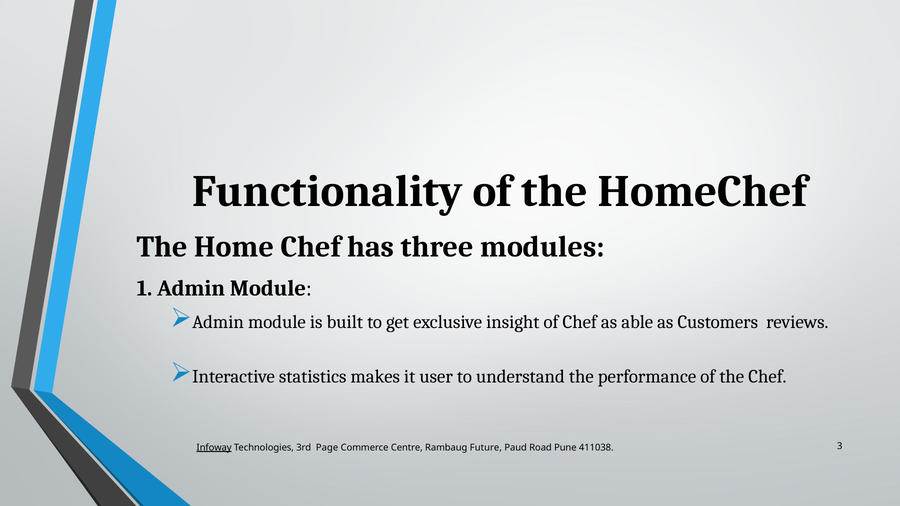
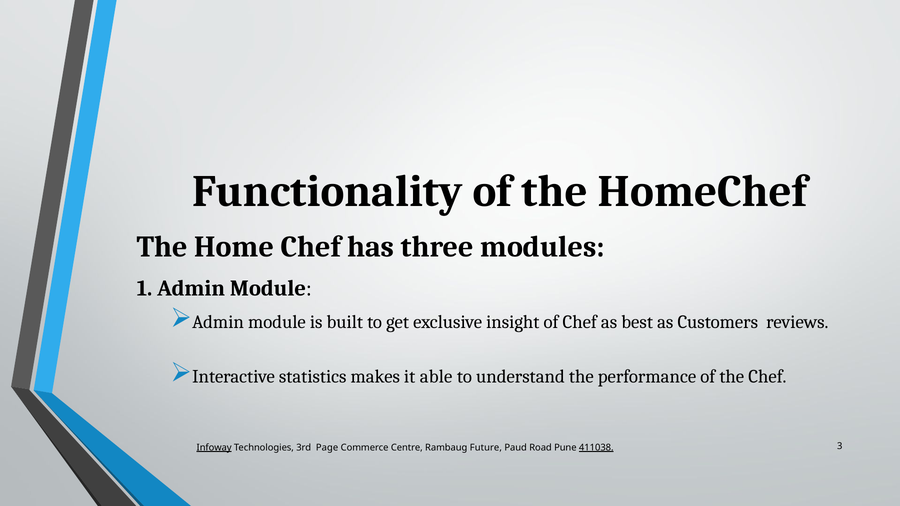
able: able -> best (637, 322)
user: user -> able (436, 377)
411038 underline: none -> present (596, 448)
